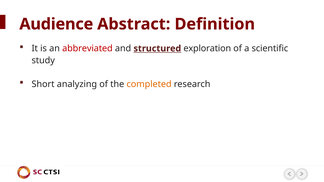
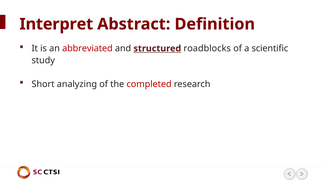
Audience: Audience -> Interpret (56, 24)
exploration: exploration -> roadblocks (207, 49)
completed colour: orange -> red (149, 84)
